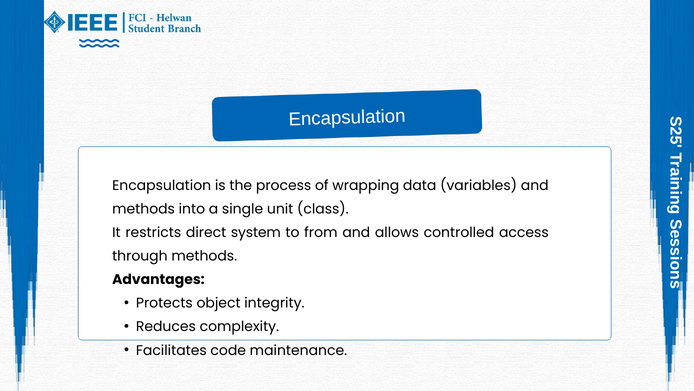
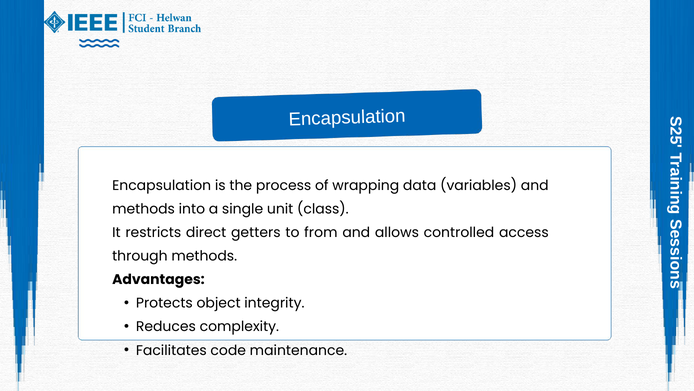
system: system -> getters (256, 232)
